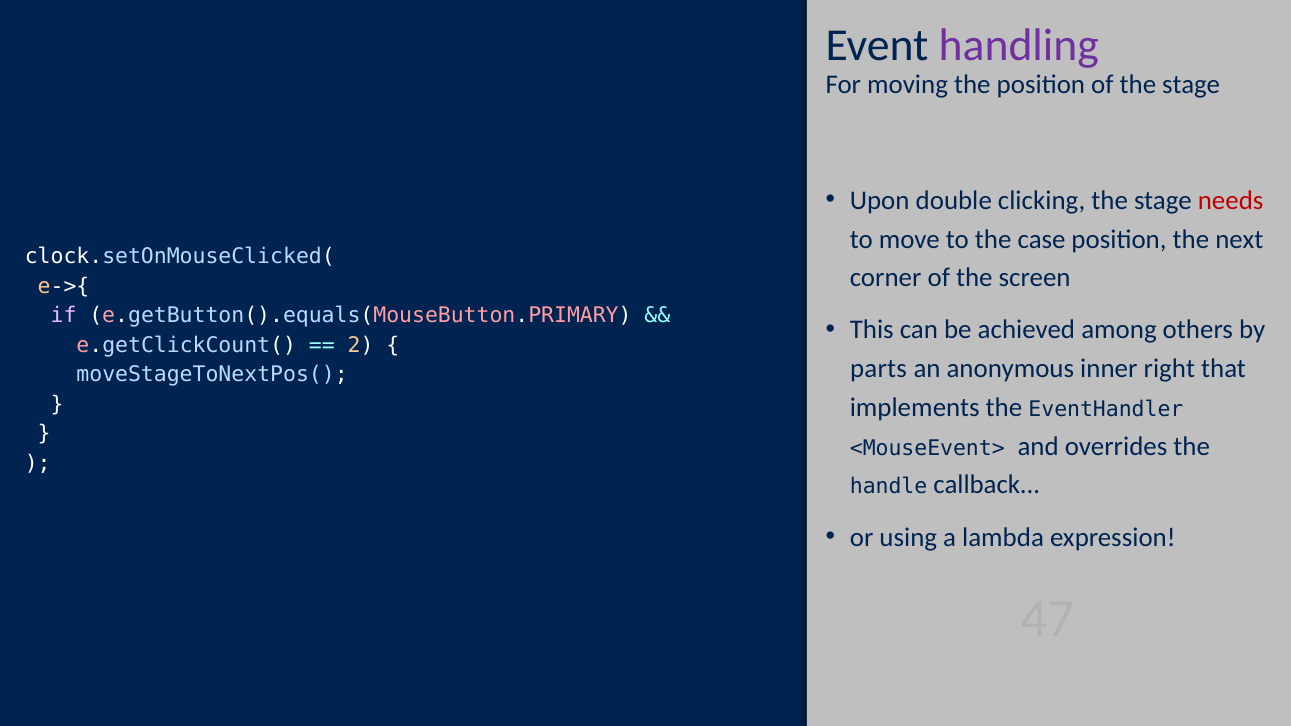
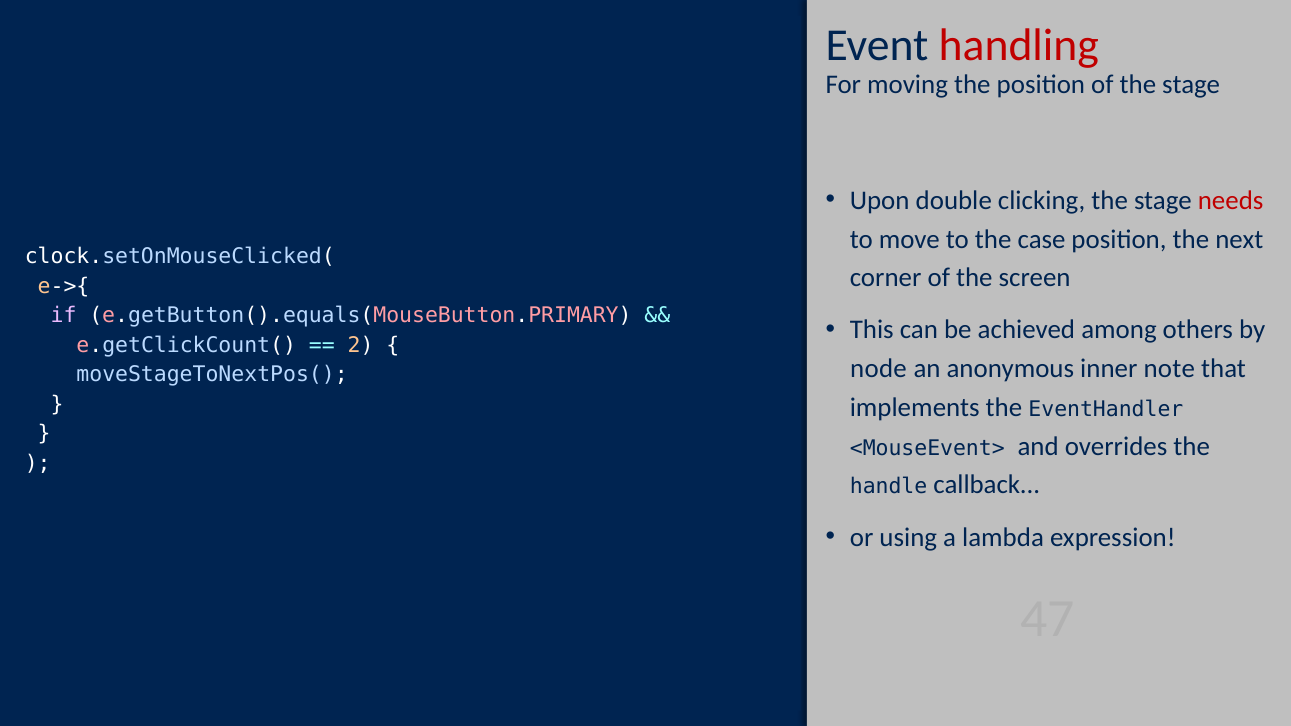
handling colour: purple -> red (1019, 45)
parts: parts -> node (879, 369)
right: right -> note (1169, 369)
